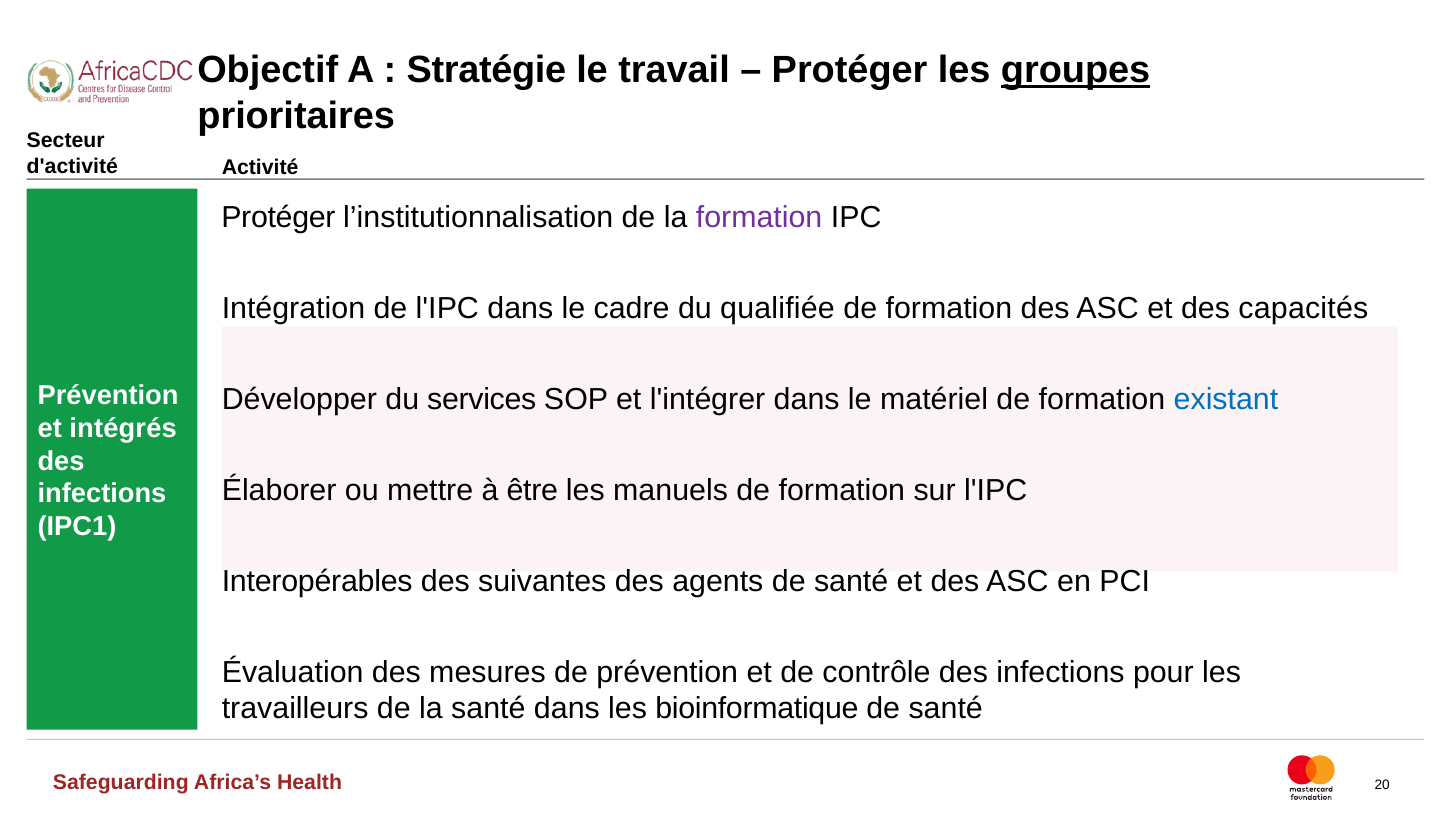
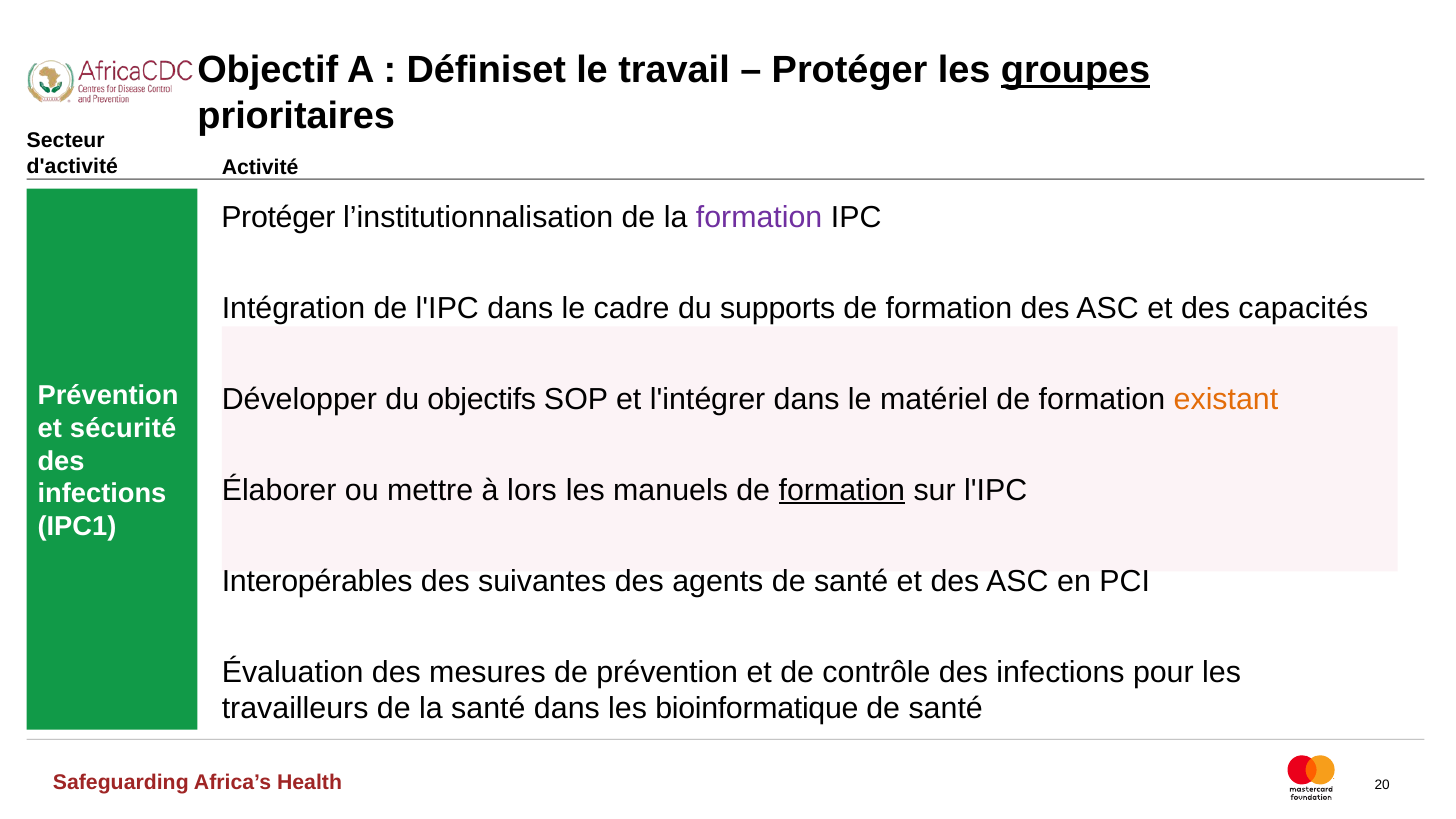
Stratégie: Stratégie -> Définiset (486, 70)
qualifiée: qualifiée -> supports (778, 308)
services: services -> objectifs (482, 399)
existant colour: blue -> orange (1226, 399)
intégrés: intégrés -> sécurité (123, 428)
être: être -> lors (532, 490)
formation underline: none -> present (842, 490)
